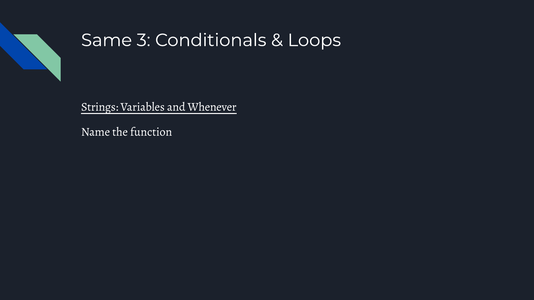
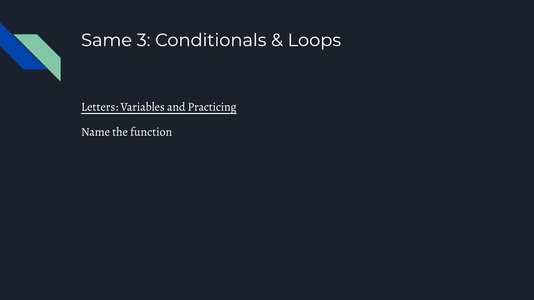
Strings: Strings -> Letters (100, 107)
Whenever: Whenever -> Practicing (212, 107)
